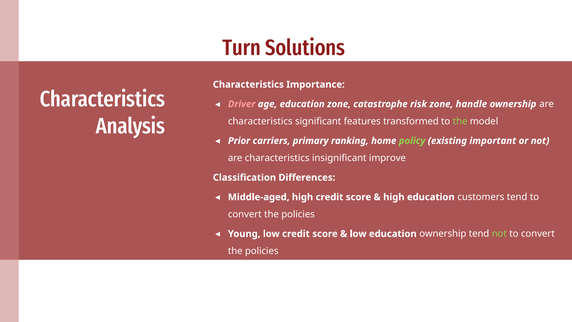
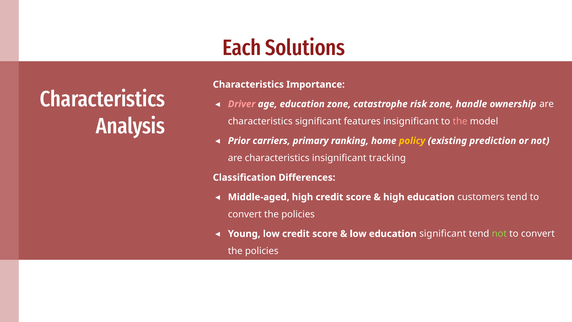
Turn: Turn -> Each (242, 48)
features transformed: transformed -> insignificant (411, 121)
the colour: light green -> pink (460, 121)
policy colour: light green -> yellow (412, 141)
important: important -> prediction (493, 141)
improve: improve -> tracking (387, 158)
education ownership: ownership -> significant (443, 234)
